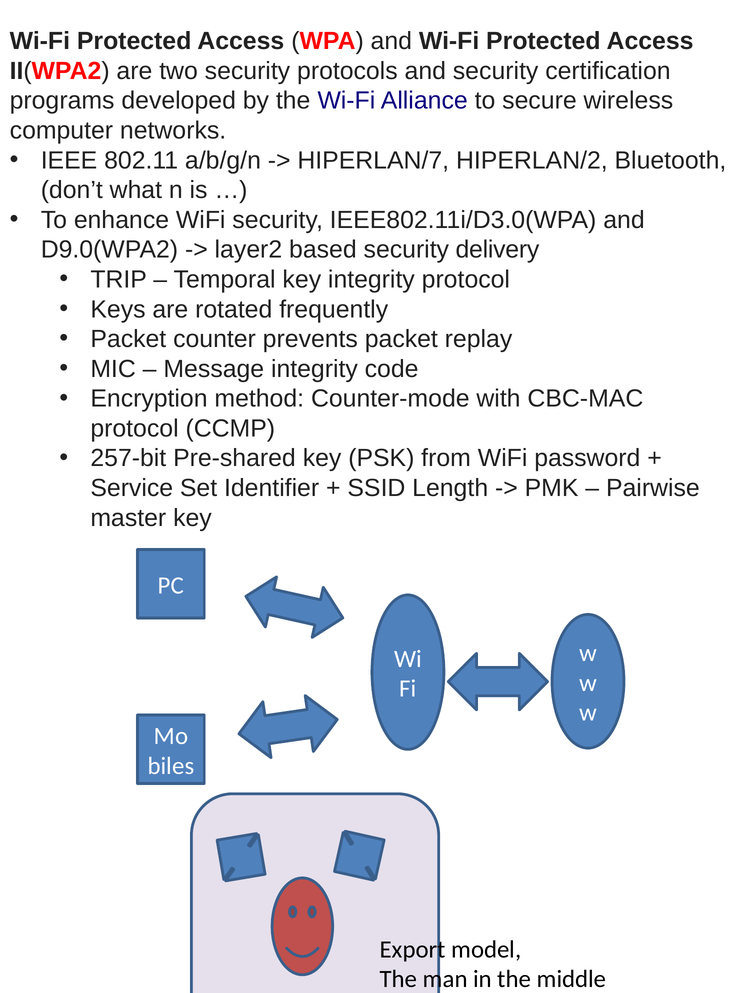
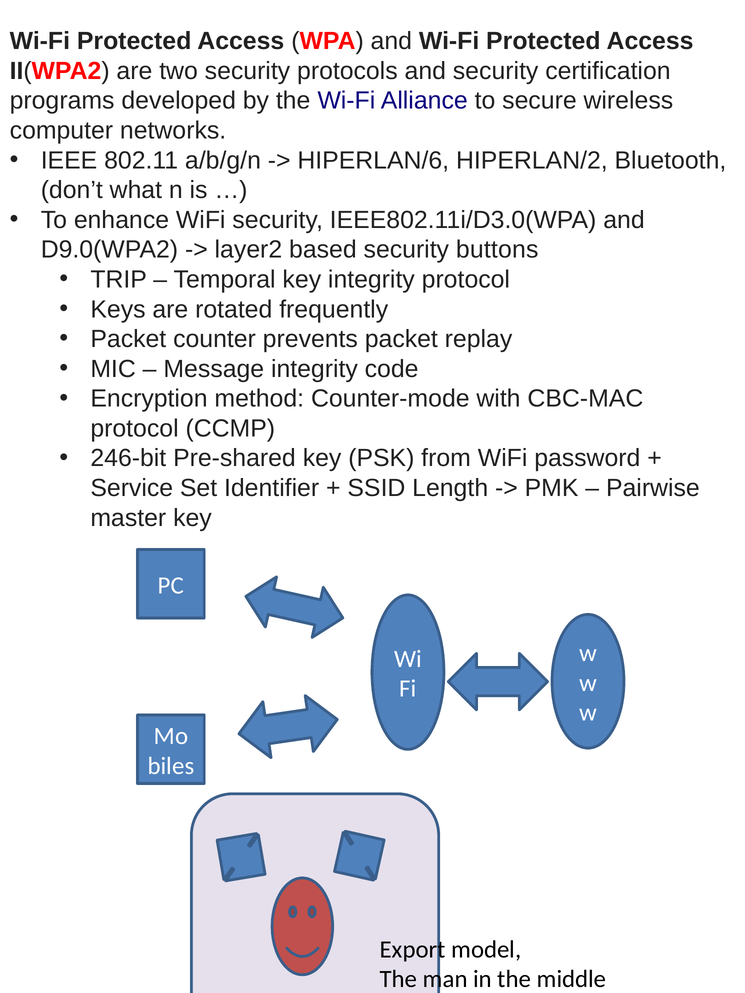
HIPERLAN/7: HIPERLAN/7 -> HIPERLAN/6 (373, 160)
delivery: delivery -> buttons (497, 250)
257-bit: 257-bit -> 246-bit (128, 458)
